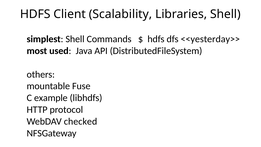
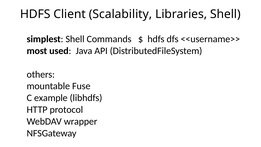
<<yesterday>>: <<yesterday>> -> <<username>> (210, 39)
checked: checked -> wrapper (81, 121)
